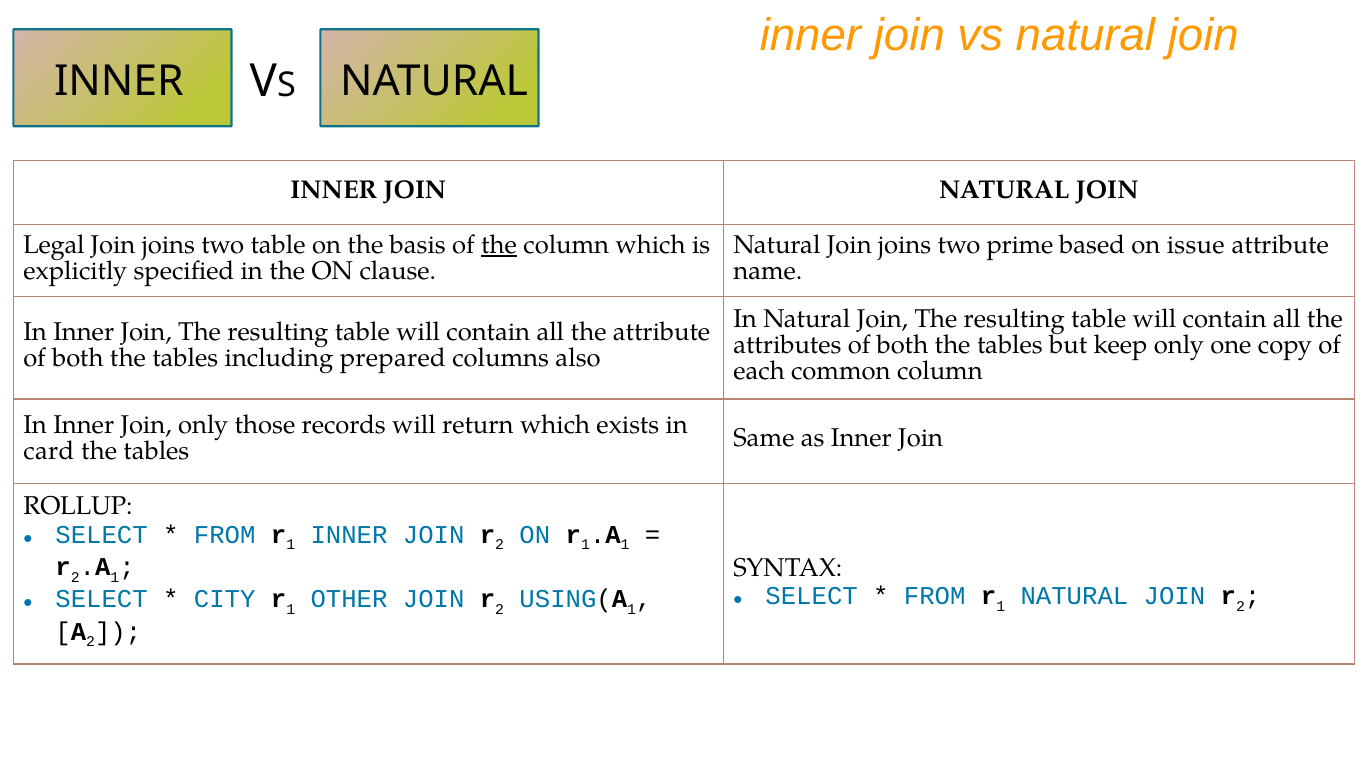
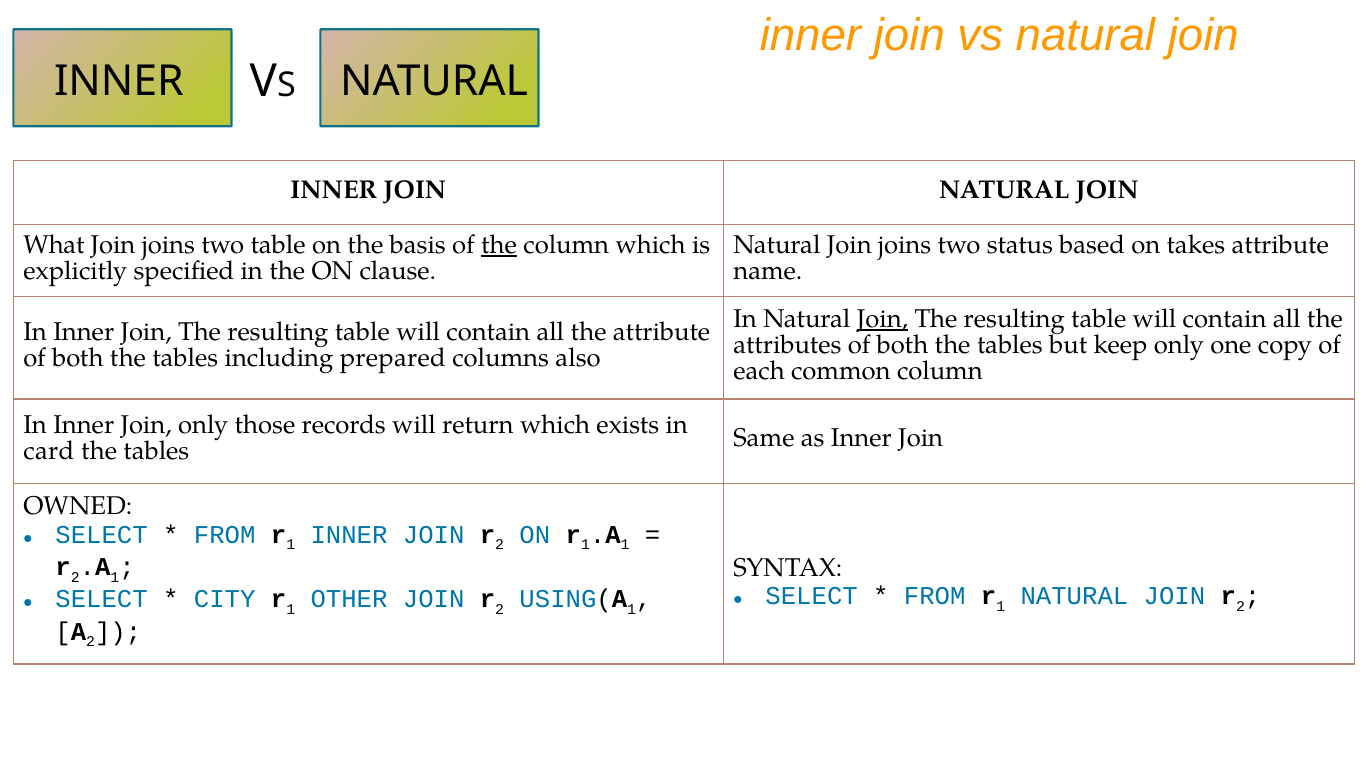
Legal: Legal -> What (54, 245)
prime: prime -> status (1020, 245)
issue: issue -> takes (1196, 245)
Join underline: none -> present (882, 319)
ROLLUP: ROLLUP -> OWNED (78, 506)
